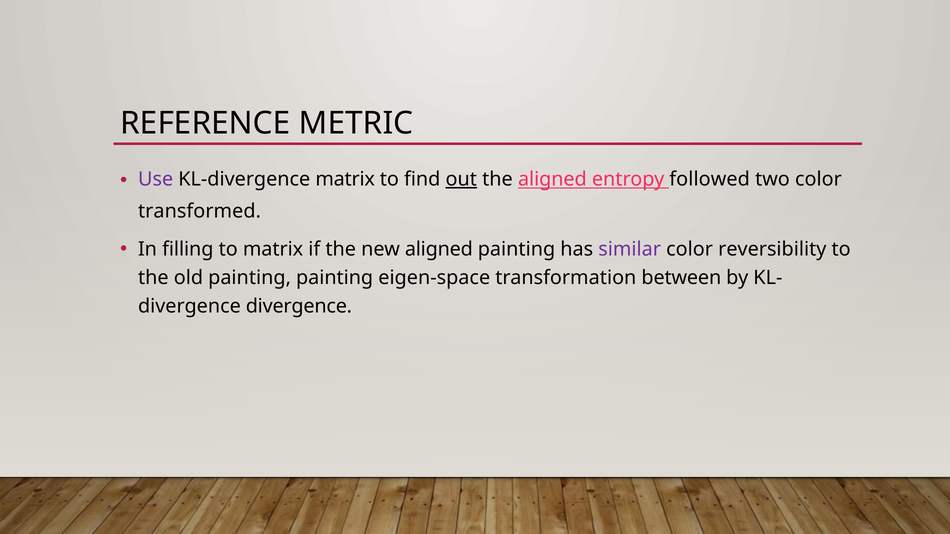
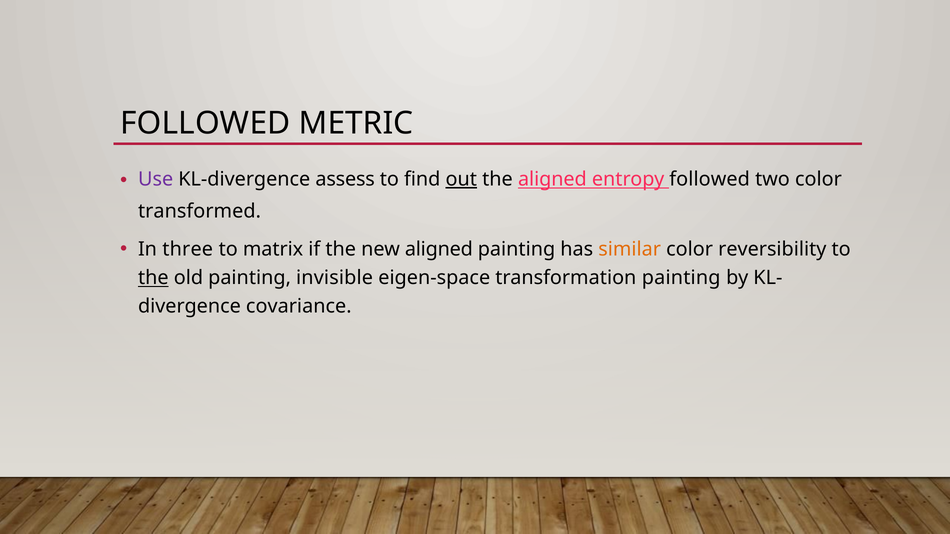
REFERENCE: REFERENCE -> FOLLOWED (205, 124)
KL-divergence matrix: matrix -> assess (345, 179)
filling: filling -> three (188, 250)
similar colour: purple -> orange (630, 250)
the underline: none -> present (153, 278)
painting painting: painting -> invisible (335, 278)
transformation between: between -> painting (681, 278)
divergence: divergence -> covariance (299, 307)
